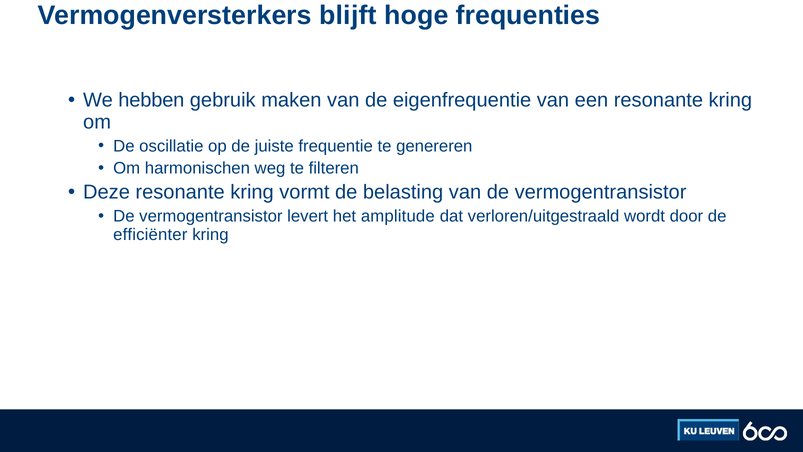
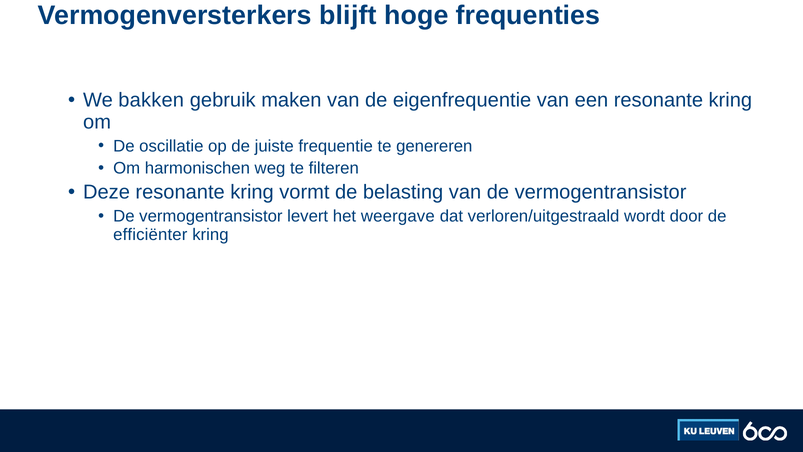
hebben: hebben -> bakken (151, 100)
amplitude: amplitude -> weergave (398, 216)
